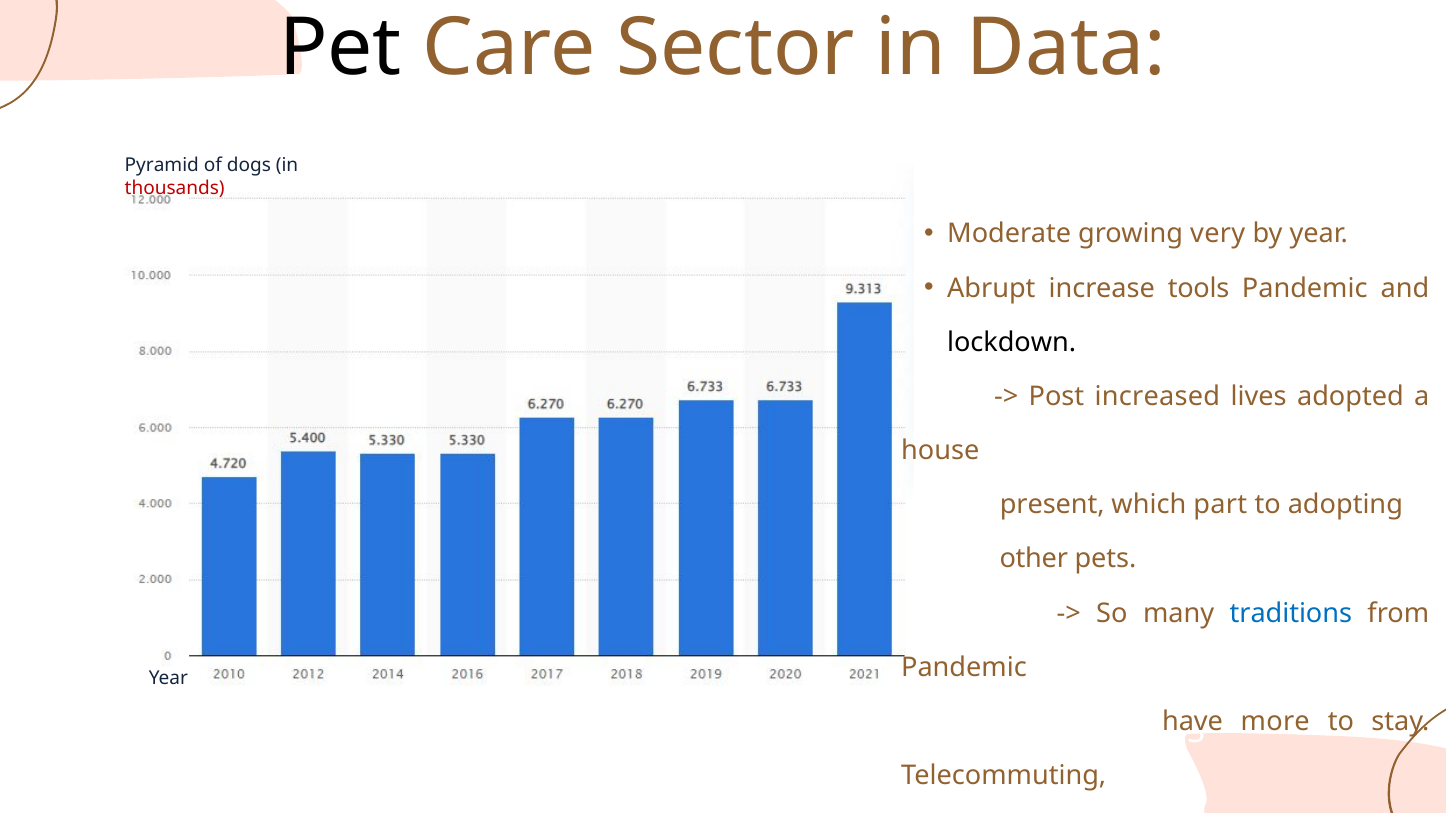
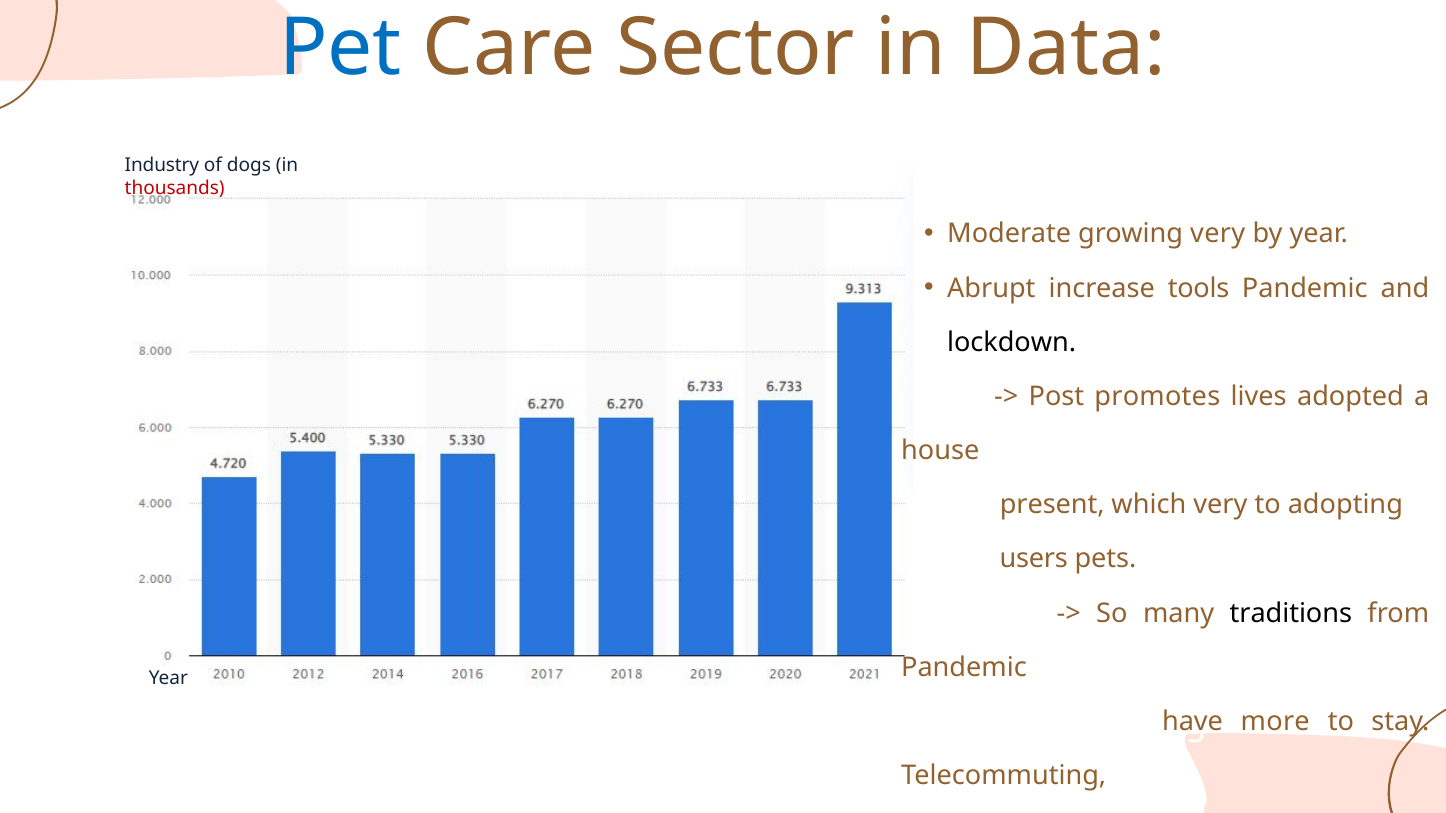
Pet colour: black -> blue (340, 48)
Pyramid: Pyramid -> Industry (162, 165)
increased: increased -> promotes (1157, 397)
which part: part -> very (1220, 505)
other: other -> users (1034, 559)
traditions colour: blue -> black (1291, 613)
